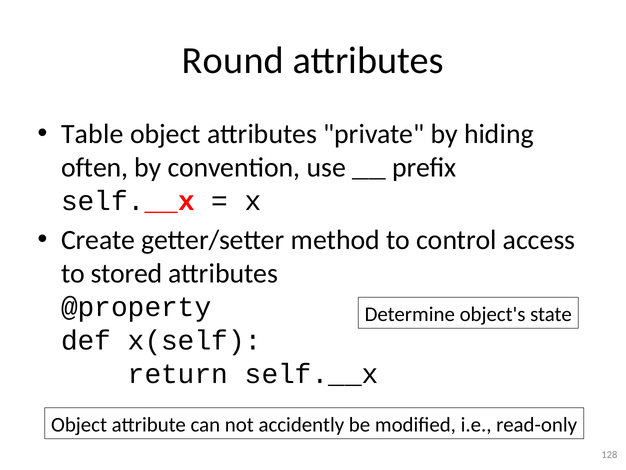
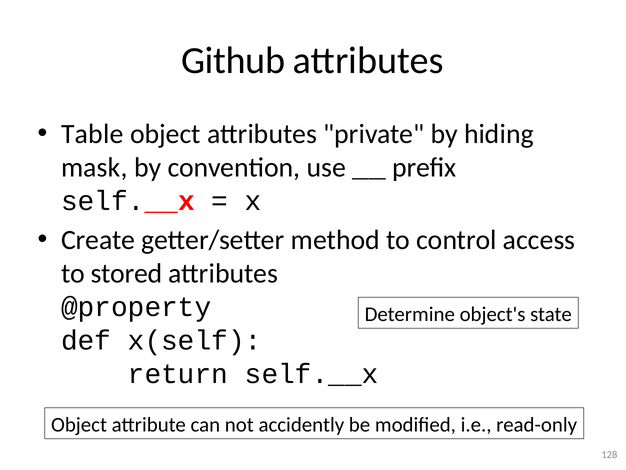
Round: Round -> Github (233, 61)
often: often -> mask (94, 167)
